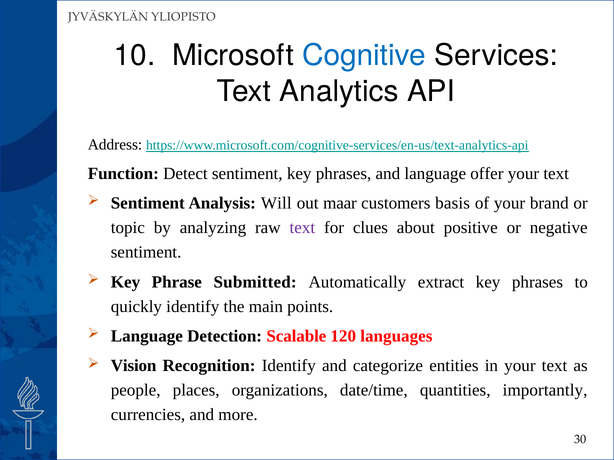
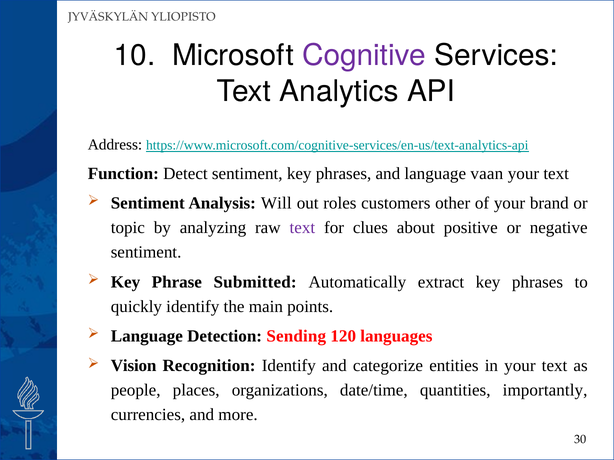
Cognitive colour: blue -> purple (364, 56)
offer: offer -> vaan (487, 174)
maar: maar -> roles (340, 203)
basis: basis -> other (453, 203)
Scalable: Scalable -> Sending (296, 336)
